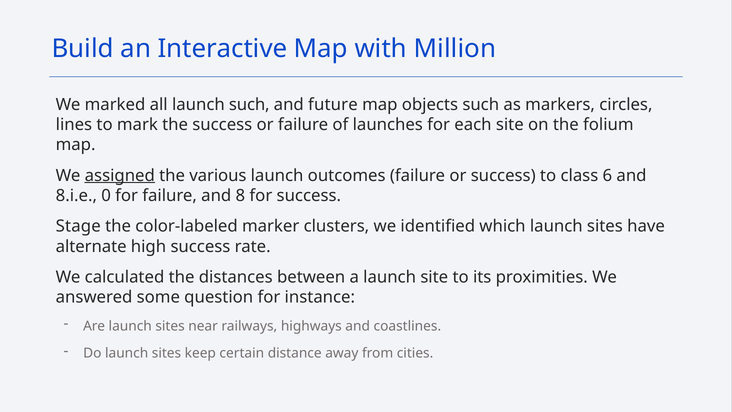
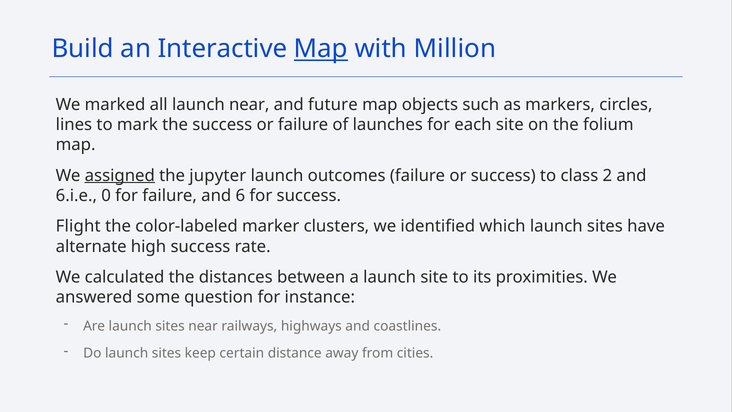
Map underline: none -> present (321, 49)
launch such: such -> near (249, 104)
various: various -> jupyter (218, 175)
6: 6 -> 2 (607, 175)
8.i.e: 8.i.e -> 6.i.e (76, 195)
8: 8 -> 6 (240, 195)
Stage: Stage -> Flight (78, 226)
